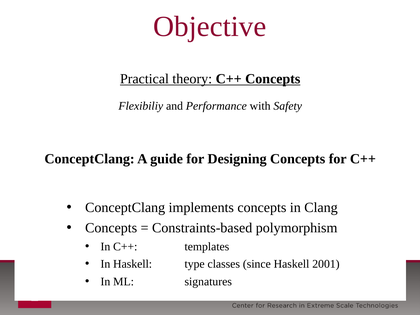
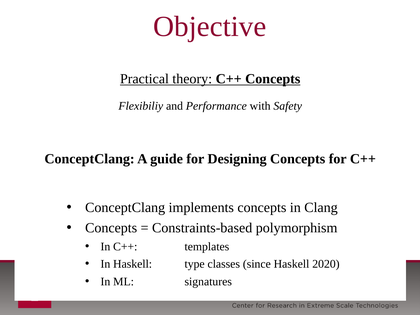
2001: 2001 -> 2020 (326, 264)
